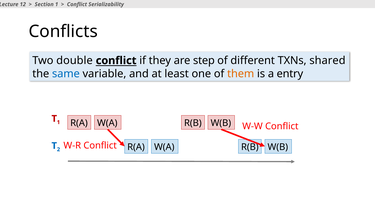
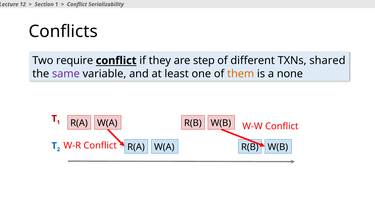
double: double -> require (75, 61)
same colour: blue -> purple (66, 74)
entry: entry -> none (290, 74)
